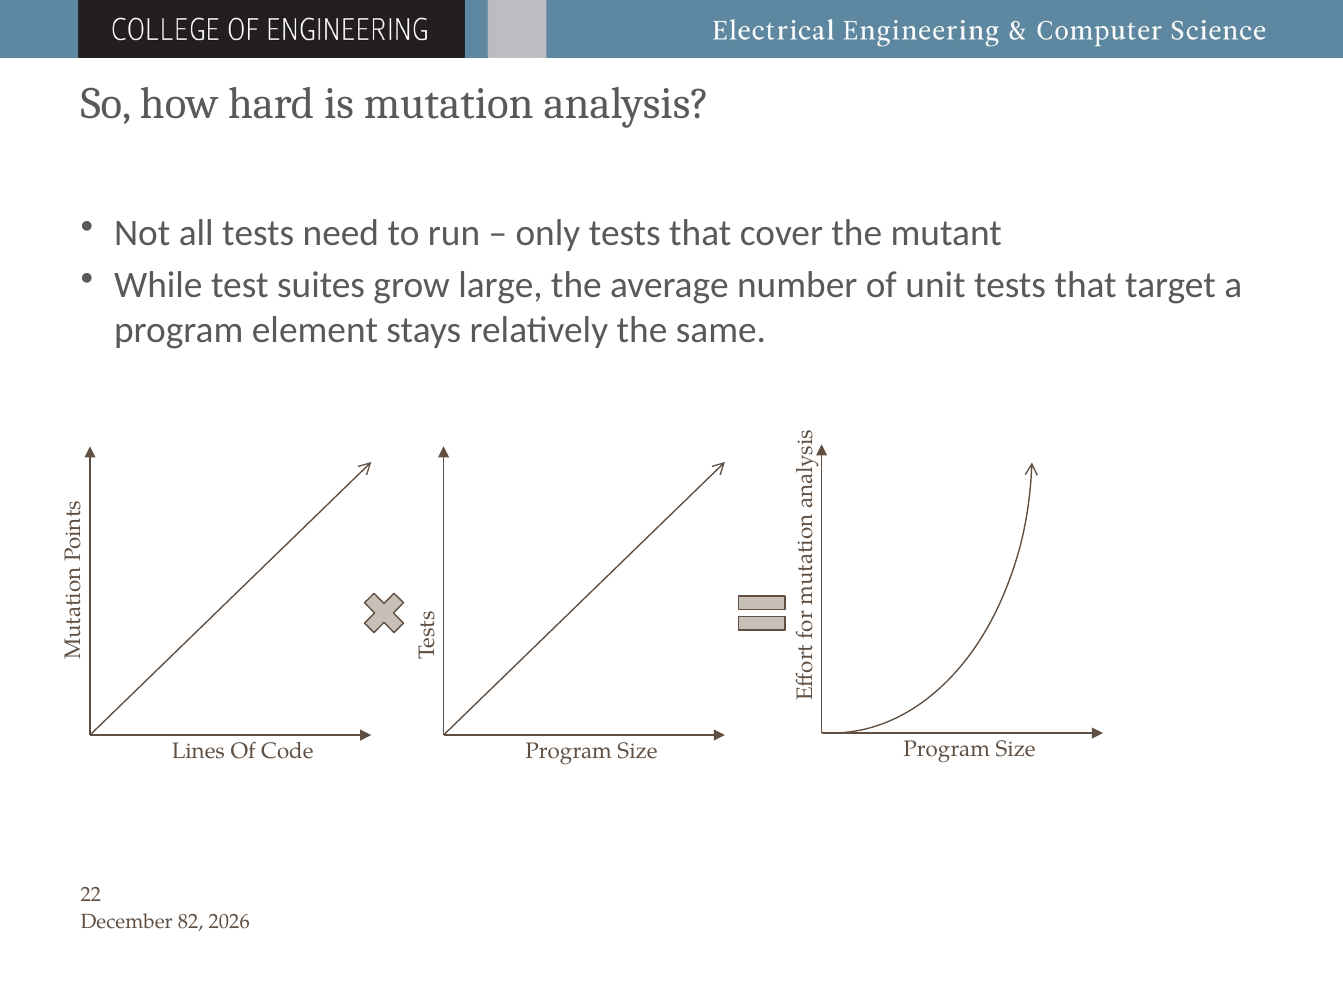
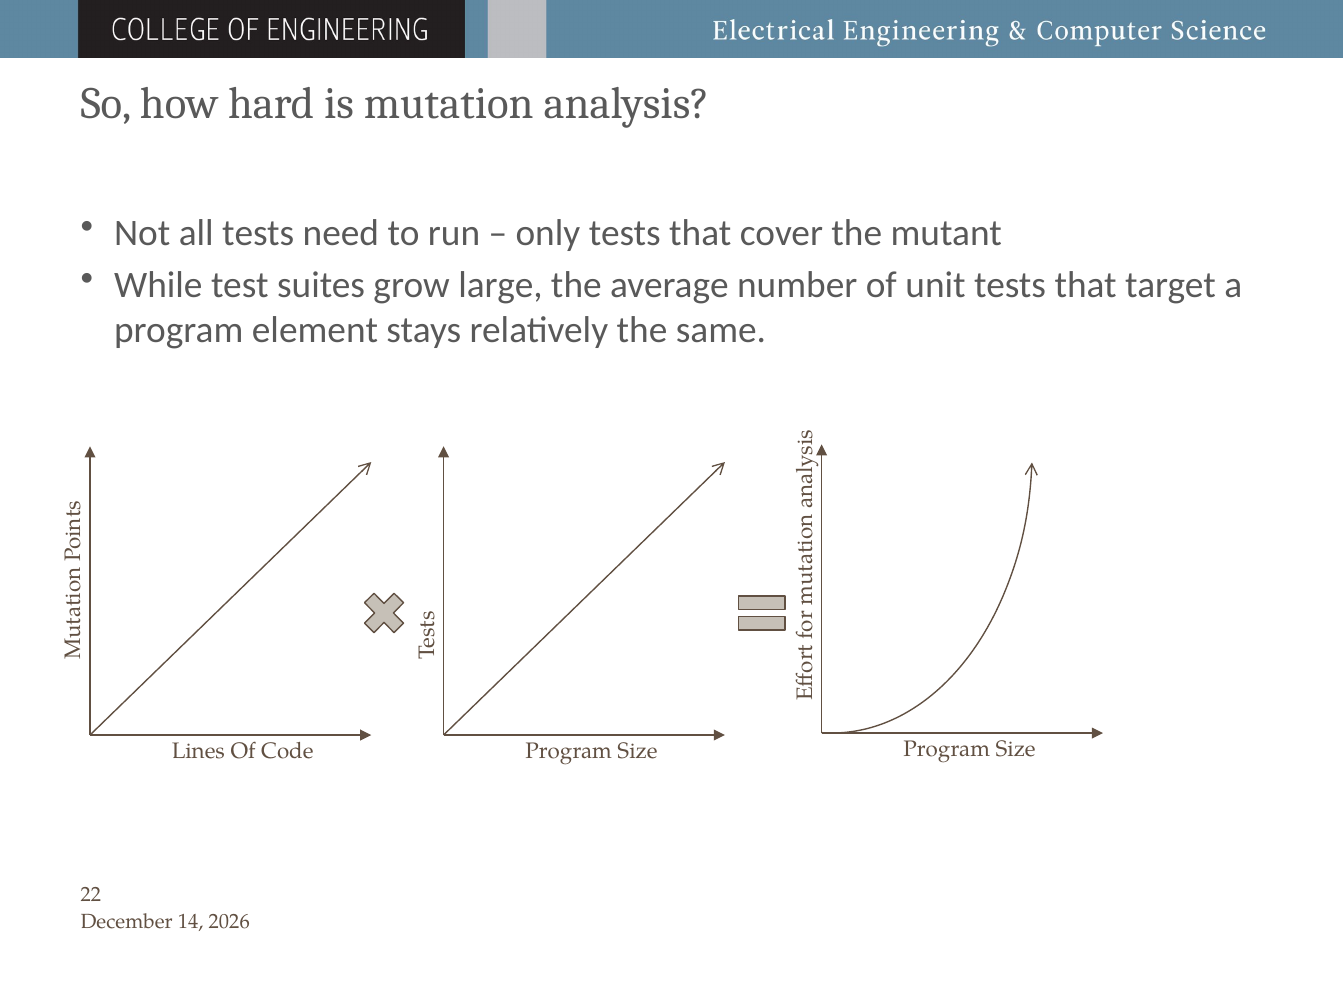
82: 82 -> 14 (191, 921)
